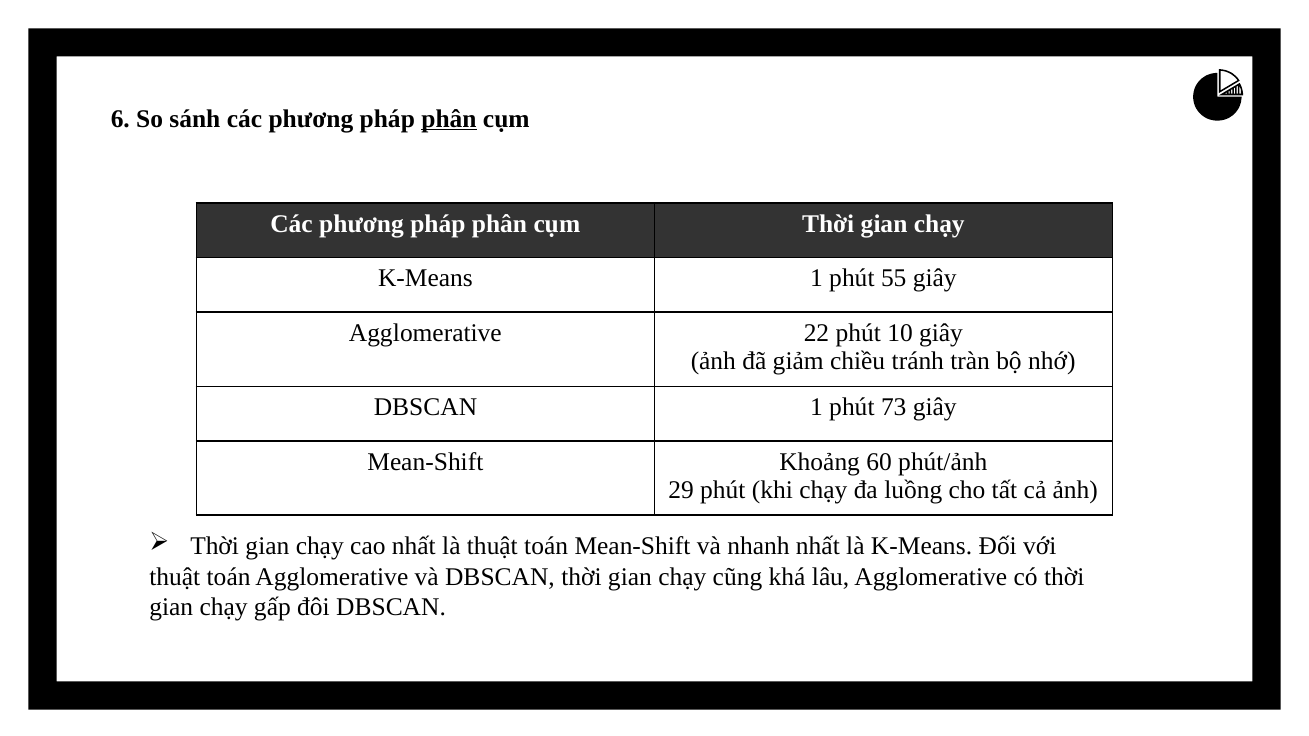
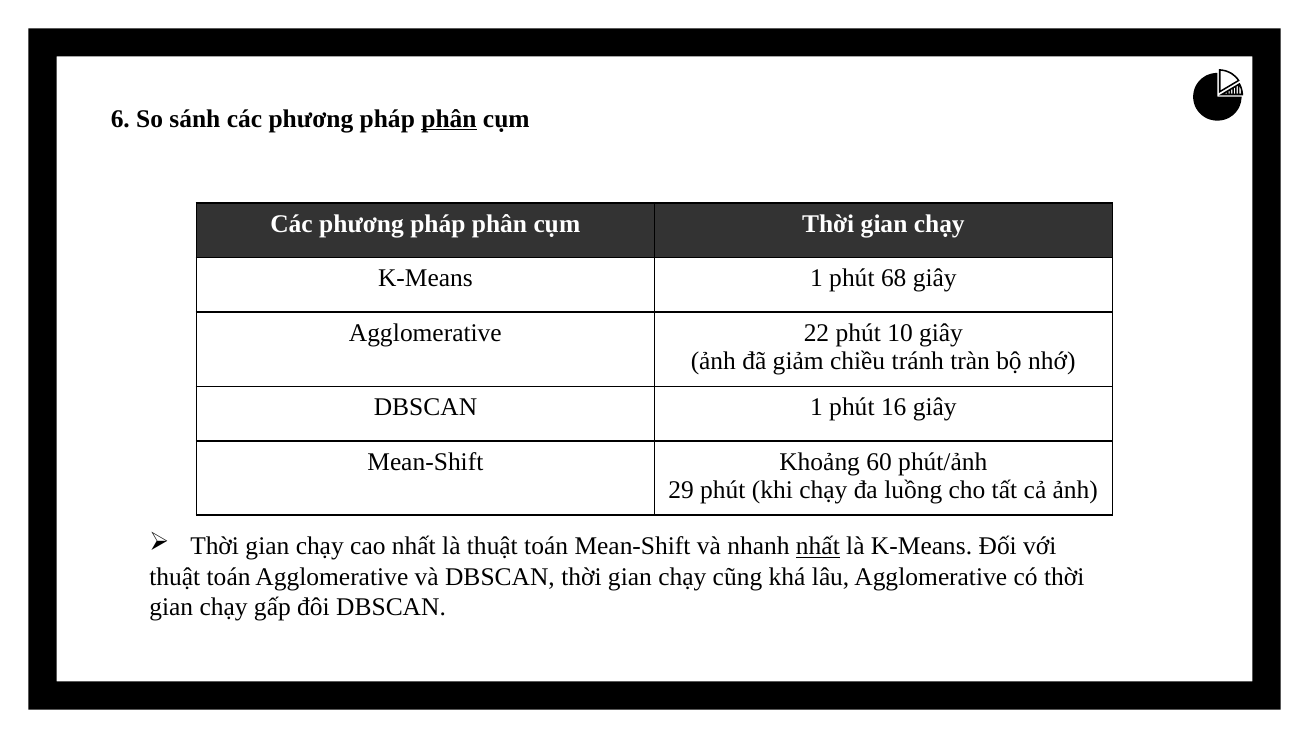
55: 55 -> 68 (894, 279)
73: 73 -> 16 (894, 407)
nhất underline: none -> present (818, 547)
